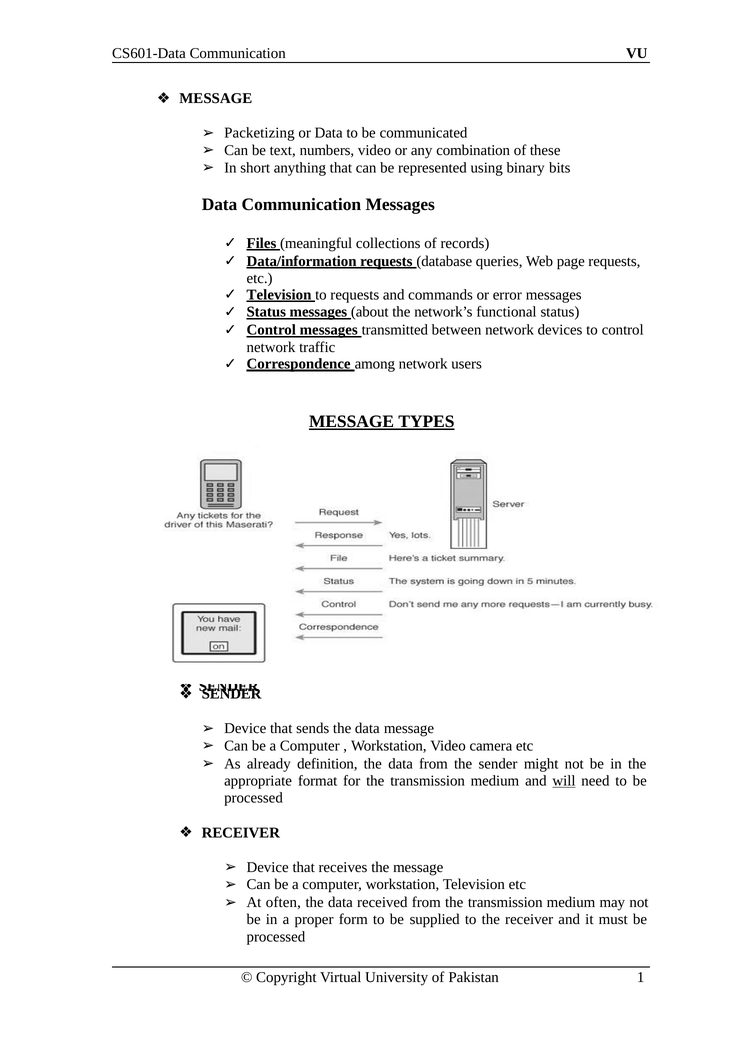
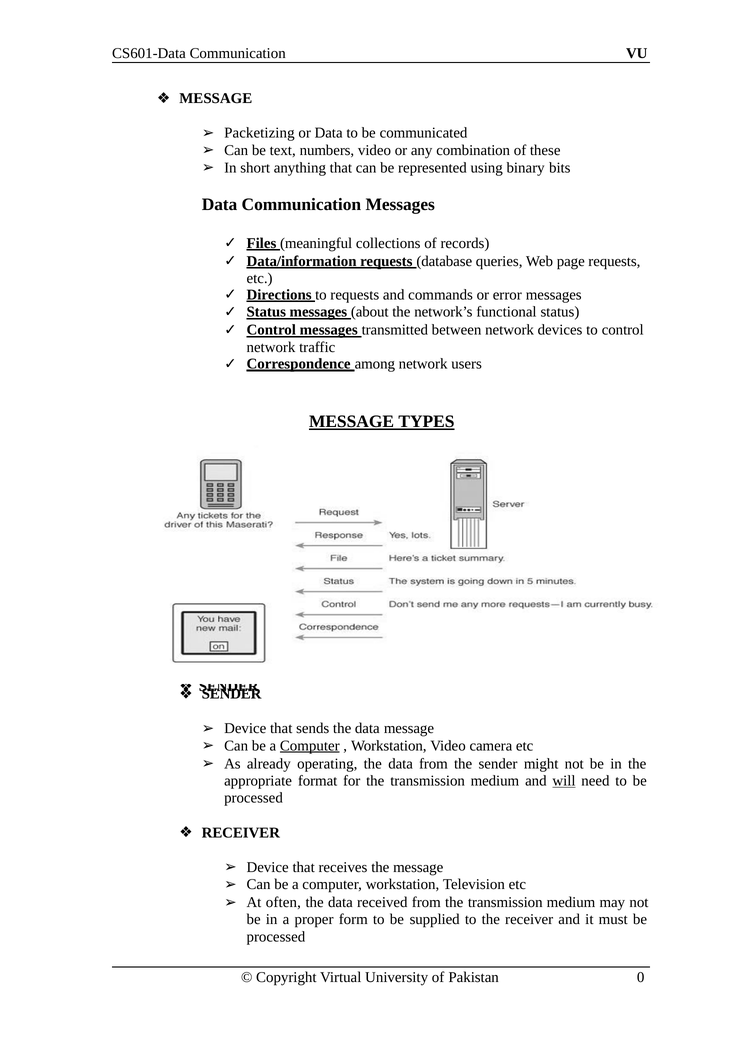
Television: Television -> Directions (279, 295)
Computer underline: none -> present (310, 746)
definition: definition -> operating (327, 764)
1: 1 -> 0 (641, 978)
